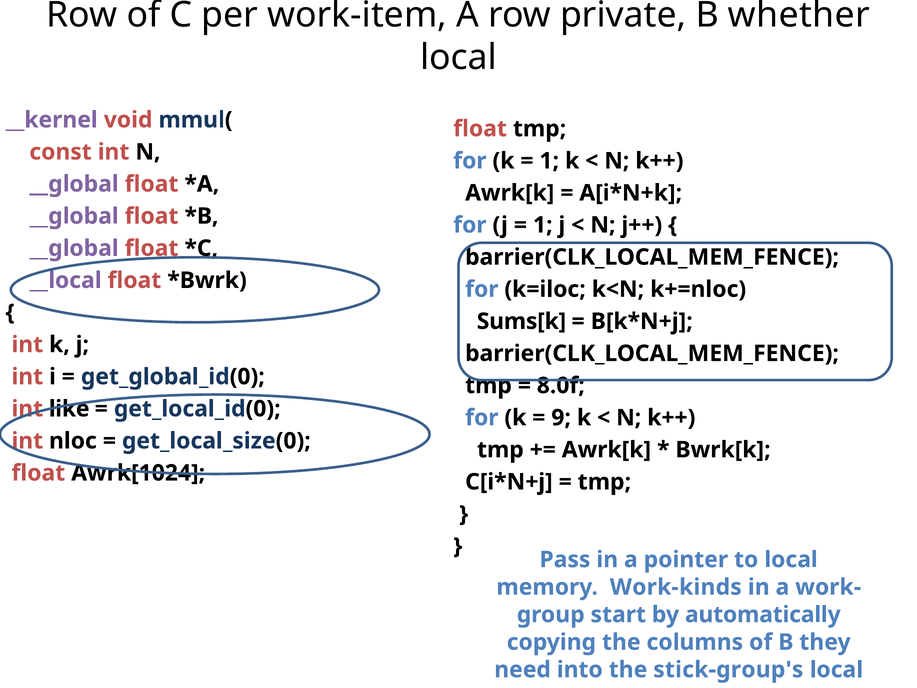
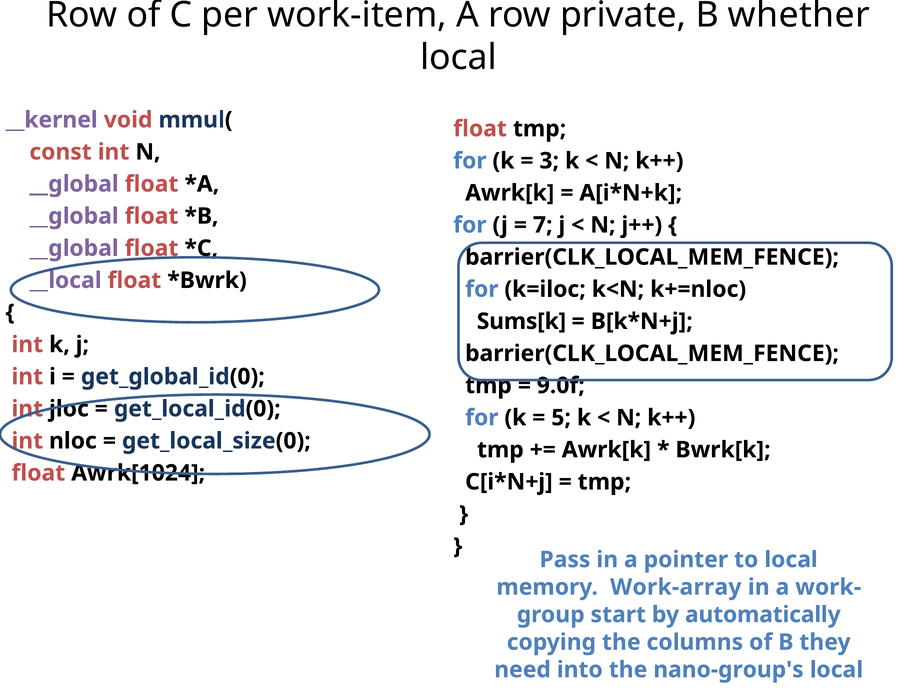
1: 1 -> 3 (549, 161)
1: 1 -> 7 (543, 225)
8.0f: 8.0f -> 9.0f (561, 385)
like: like -> jloc (69, 409)
9: 9 -> 5 (561, 418)
Work-kinds: Work-kinds -> Work-array (676, 587)
stick-group's: stick-group's -> nano-group's (728, 669)
